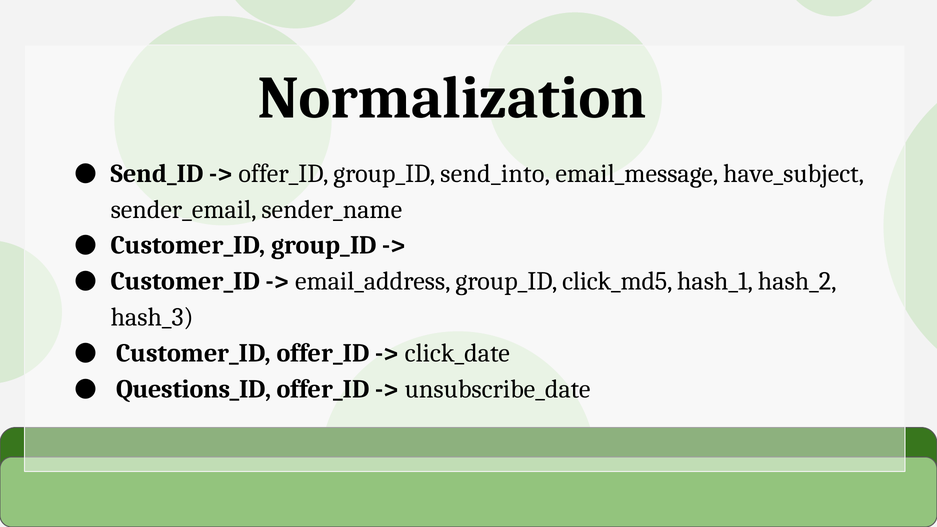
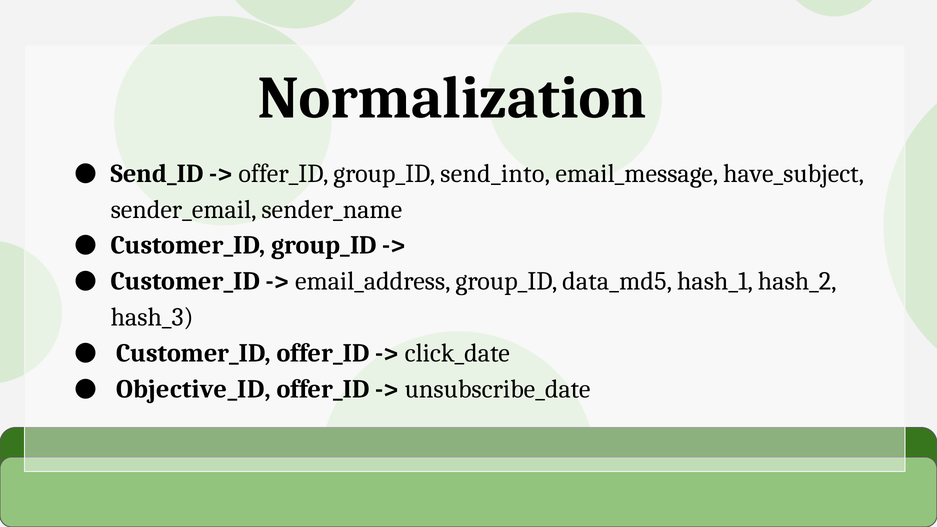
click_md5: click_md5 -> data_md5 (617, 281)
Questions_ID: Questions_ID -> Objective_ID (193, 389)
